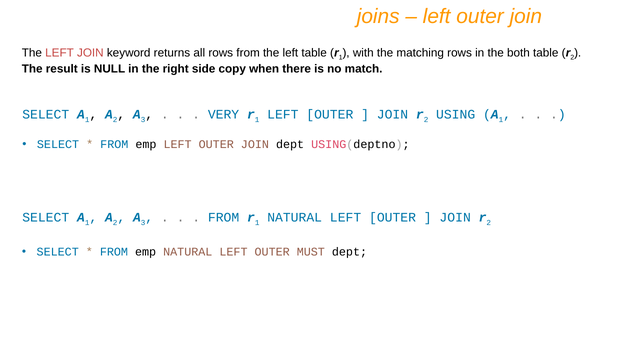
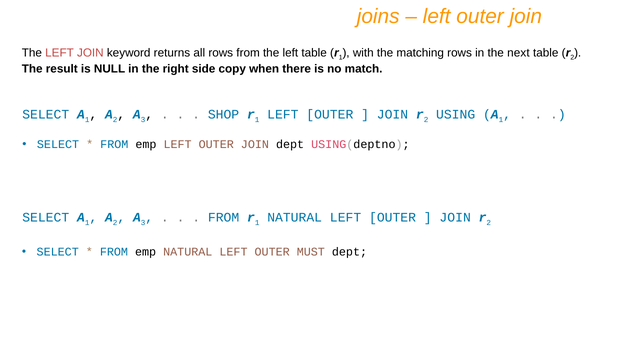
both: both -> next (518, 53)
VERY: VERY -> SHOP (224, 115)
